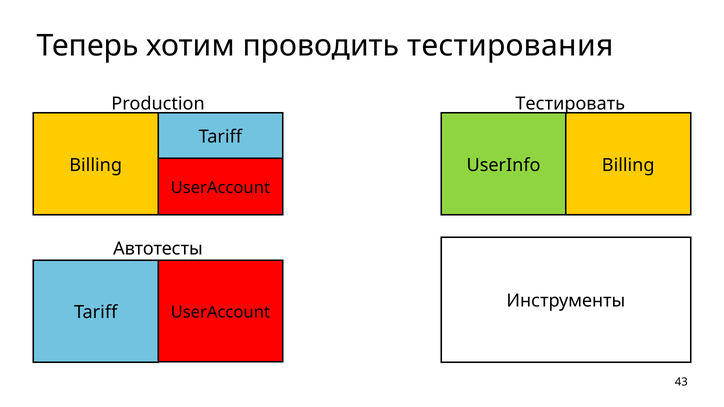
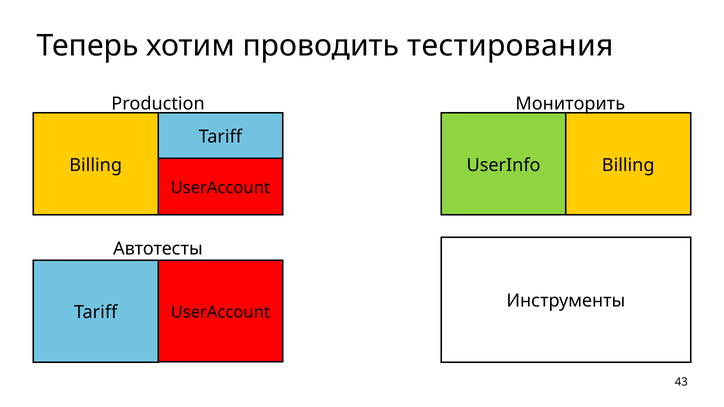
Тестировать: Тестировать -> Мониторить (570, 104)
